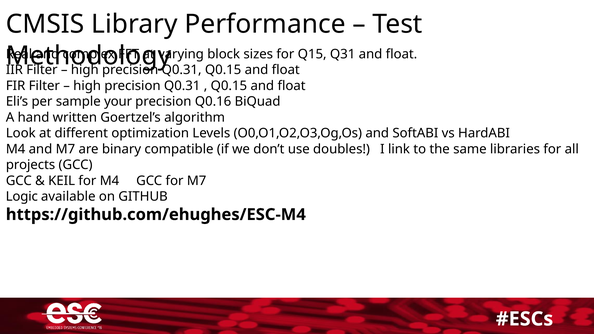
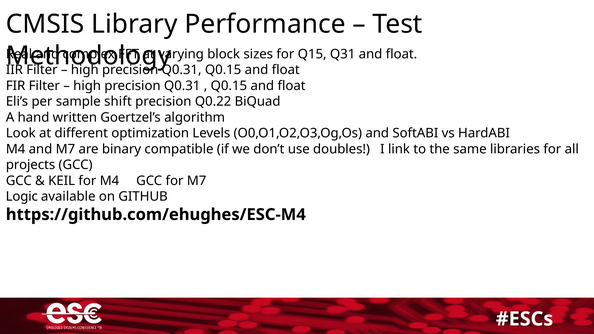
your: your -> shift (118, 102)
Q0.16: Q0.16 -> Q0.22 (213, 102)
